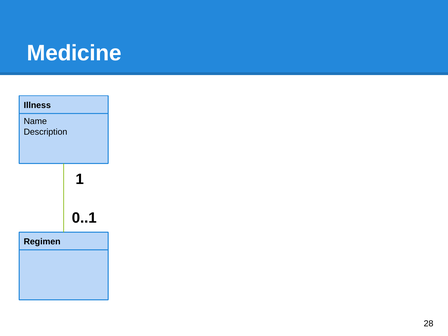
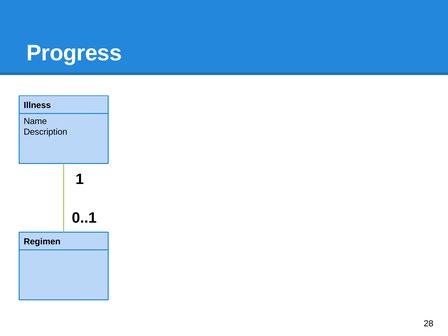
Medicine: Medicine -> Progress (74, 53)
